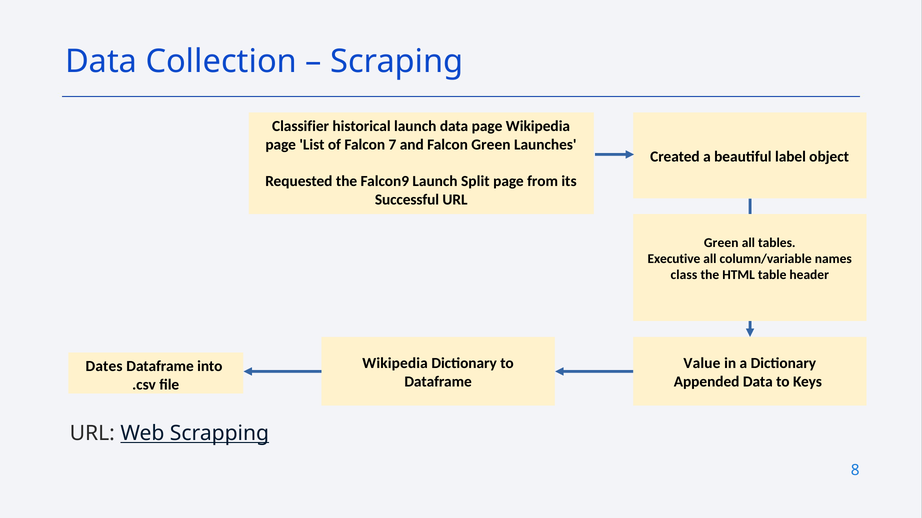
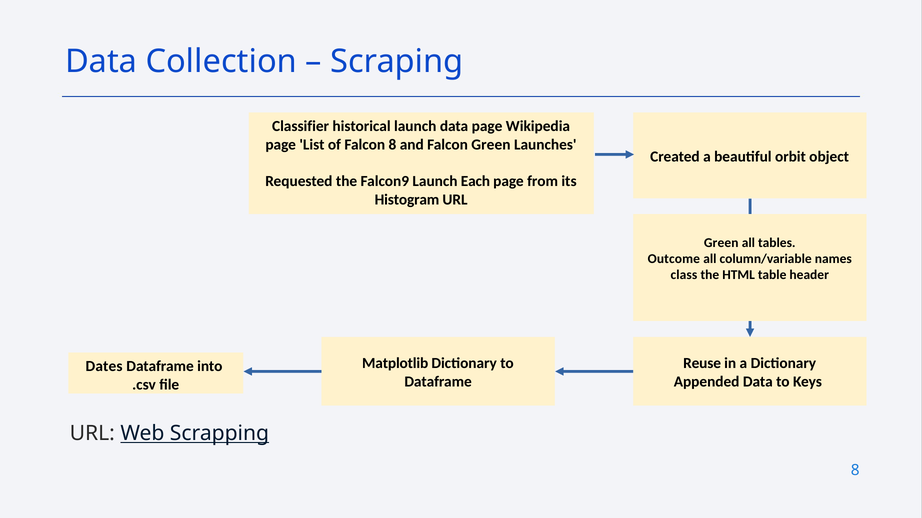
Falcon 7: 7 -> 8 (392, 145)
label: label -> orbit (790, 157)
Split: Split -> Each (475, 182)
Successful: Successful -> Histogram (407, 200)
Executive: Executive -> Outcome (674, 259)
Wikipedia: Wikipedia -> Matplotlib (395, 364)
Value: Value -> Reuse (702, 364)
